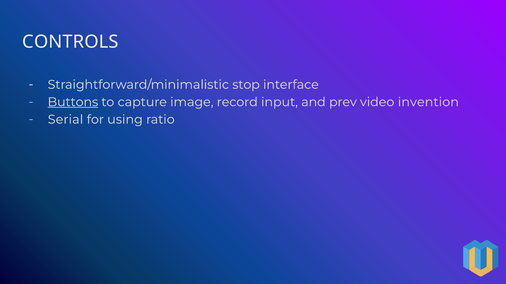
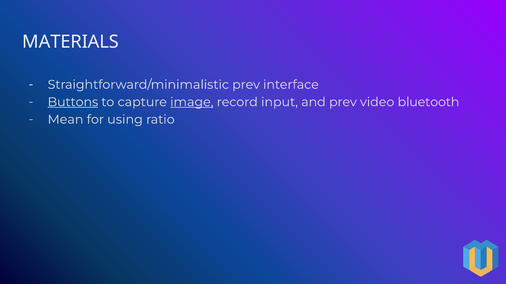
CONTROLS: CONTROLS -> MATERIALS (71, 42)
Straightforward/minimalistic stop: stop -> prev (246, 85)
image underline: none -> present (192, 102)
invention: invention -> bluetooth (428, 102)
Serial: Serial -> Mean (66, 120)
